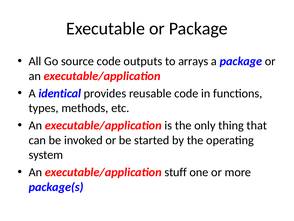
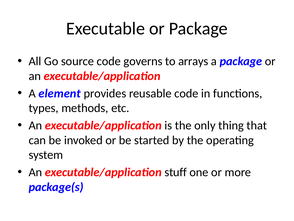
outputs: outputs -> governs (143, 61)
identical: identical -> element (60, 93)
